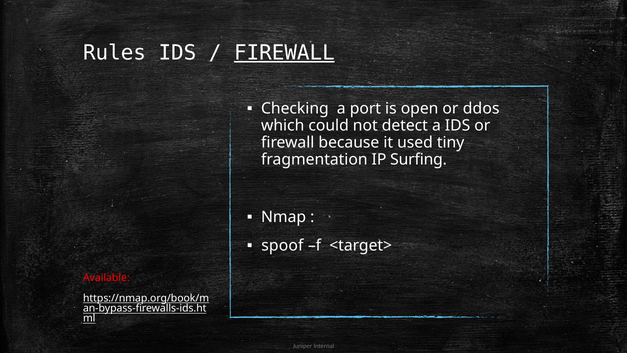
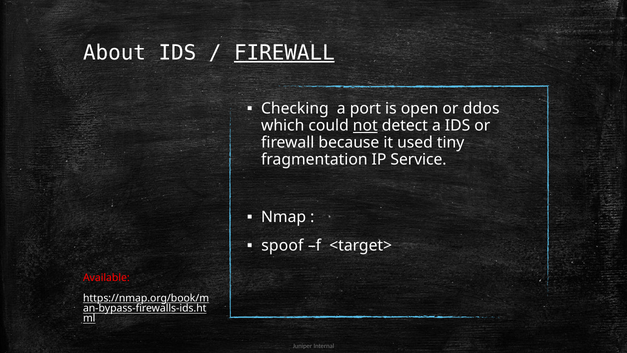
Rules: Rules -> About (114, 53)
not underline: none -> present (365, 126)
Surfing: Surfing -> Service (419, 160)
